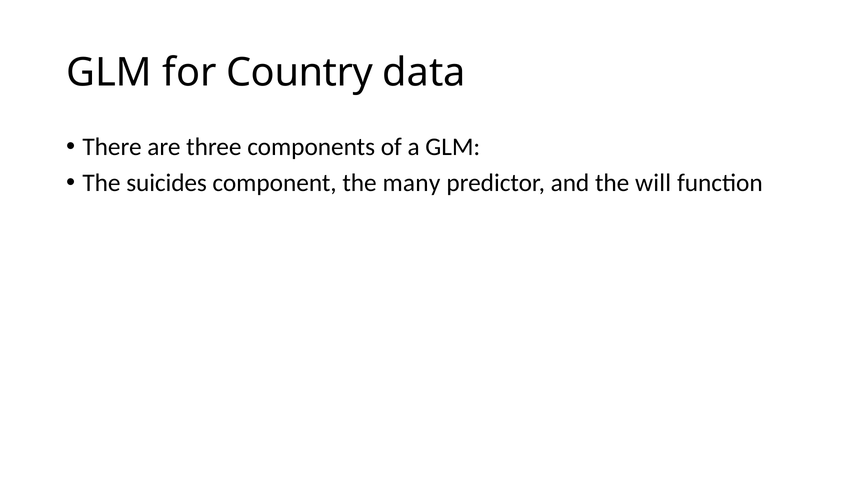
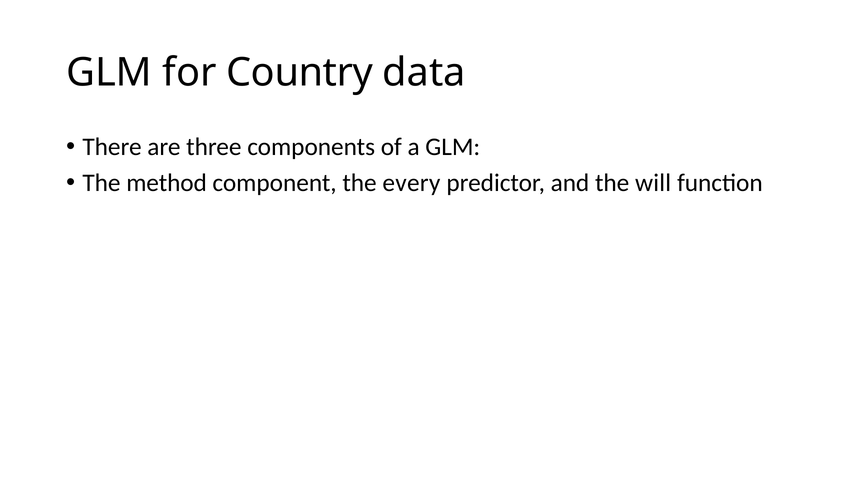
suicides: suicides -> method (167, 183)
many: many -> every (411, 183)
